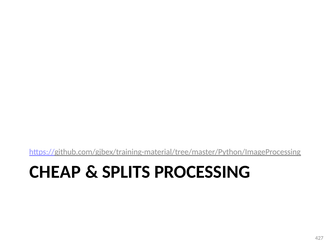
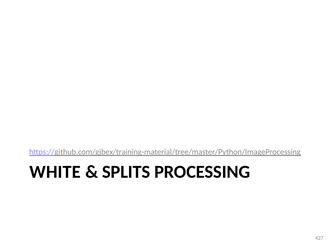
CHEAP: CHEAP -> WHITE (55, 172)
